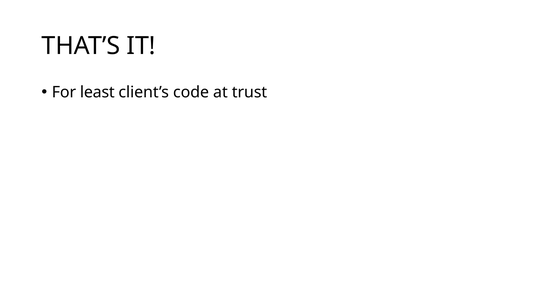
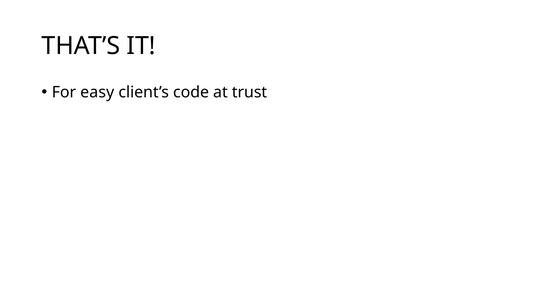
least: least -> easy (97, 92)
